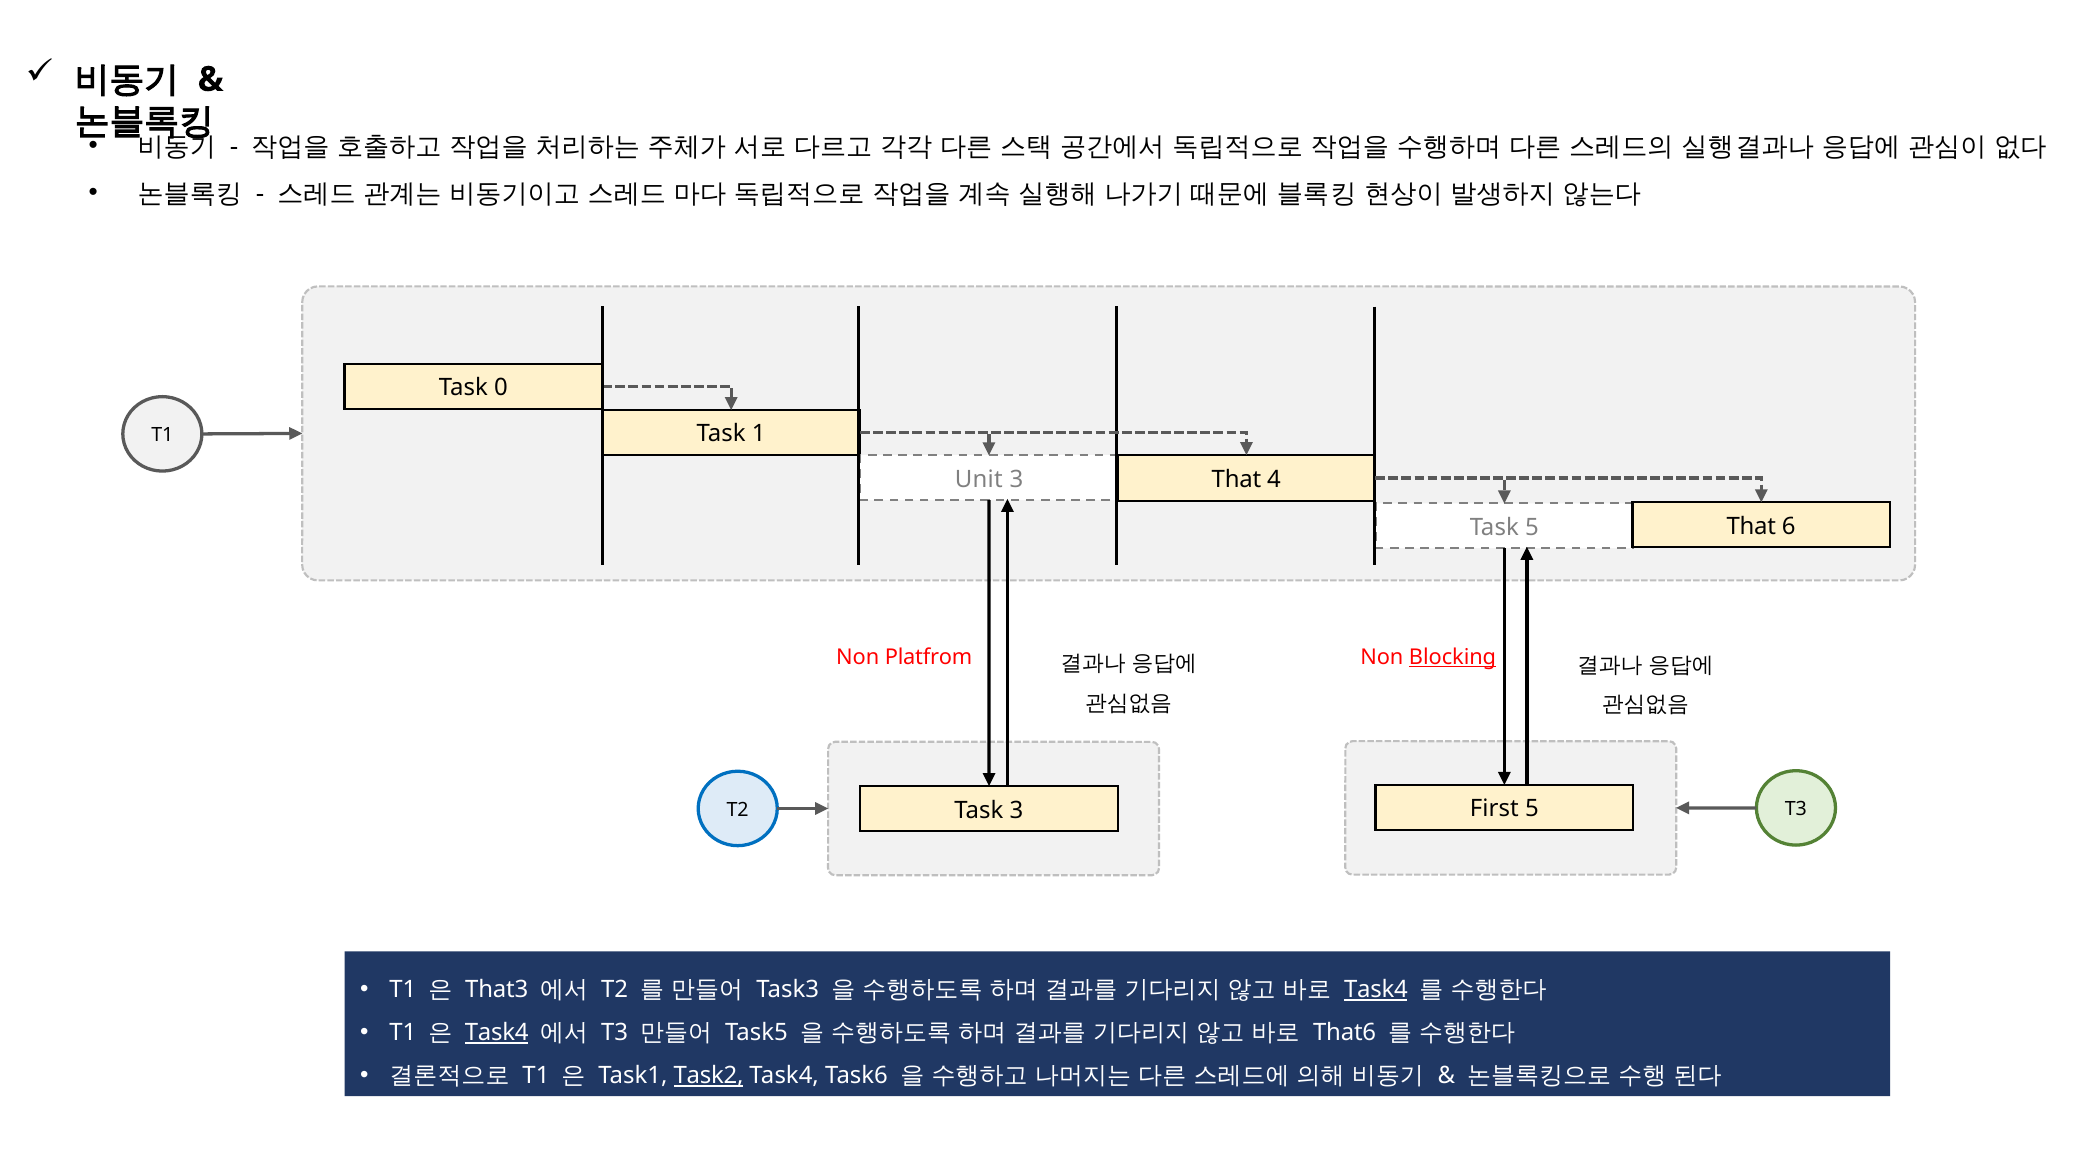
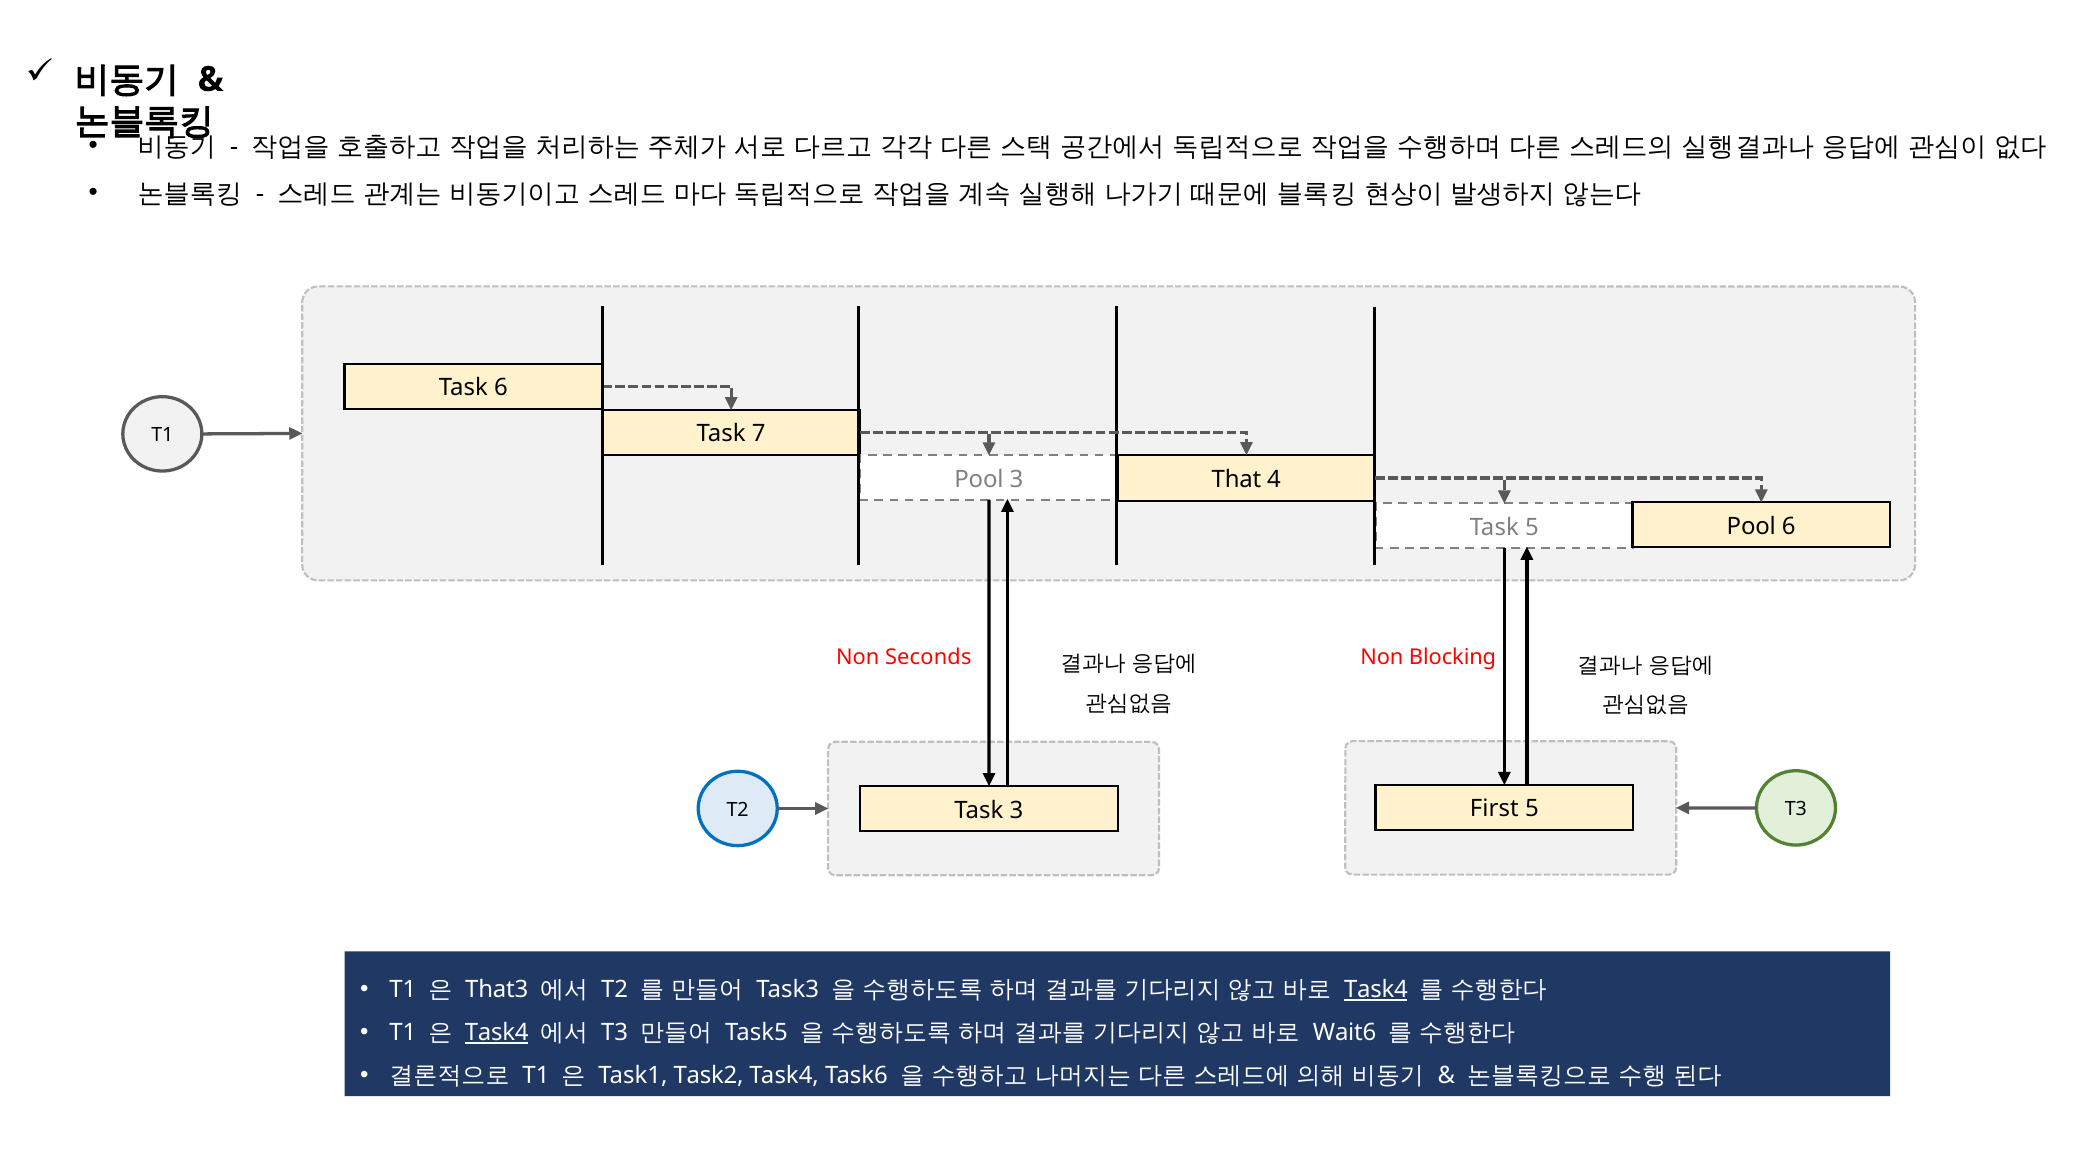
Task 0: 0 -> 6 (501, 388)
1: 1 -> 7 (759, 434)
Unit: Unit -> Pool (979, 479)
That: That -> Pool (1751, 526)
Platfrom: Platfrom -> Seconds (928, 657)
Blocking underline: present -> none (1453, 657)
That6: That6 -> Wait6 (1345, 1033)
Task2 underline: present -> none (709, 1076)
